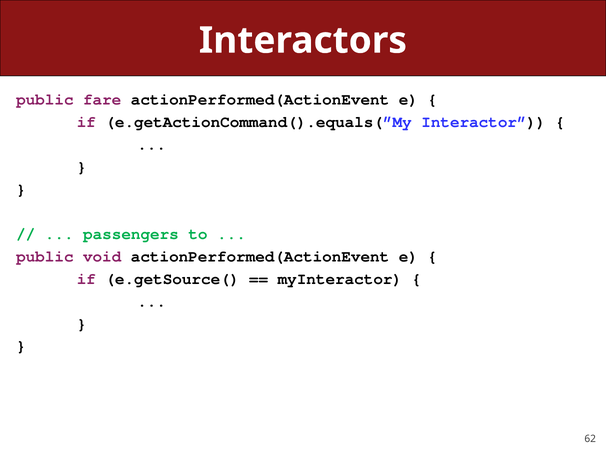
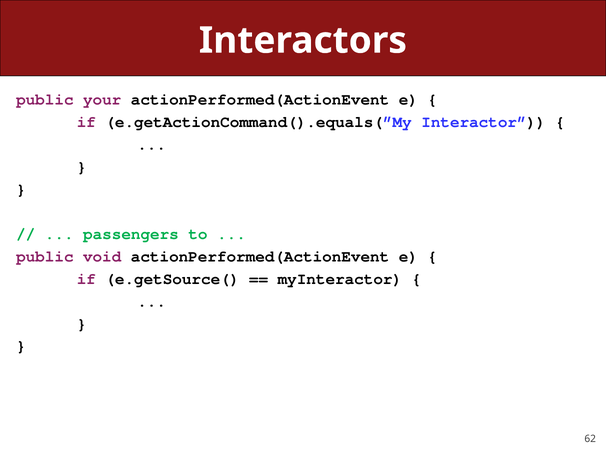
fare: fare -> your (102, 100)
